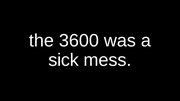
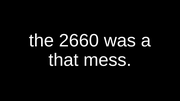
3600: 3600 -> 2660 (79, 41)
sick: sick -> that (63, 60)
